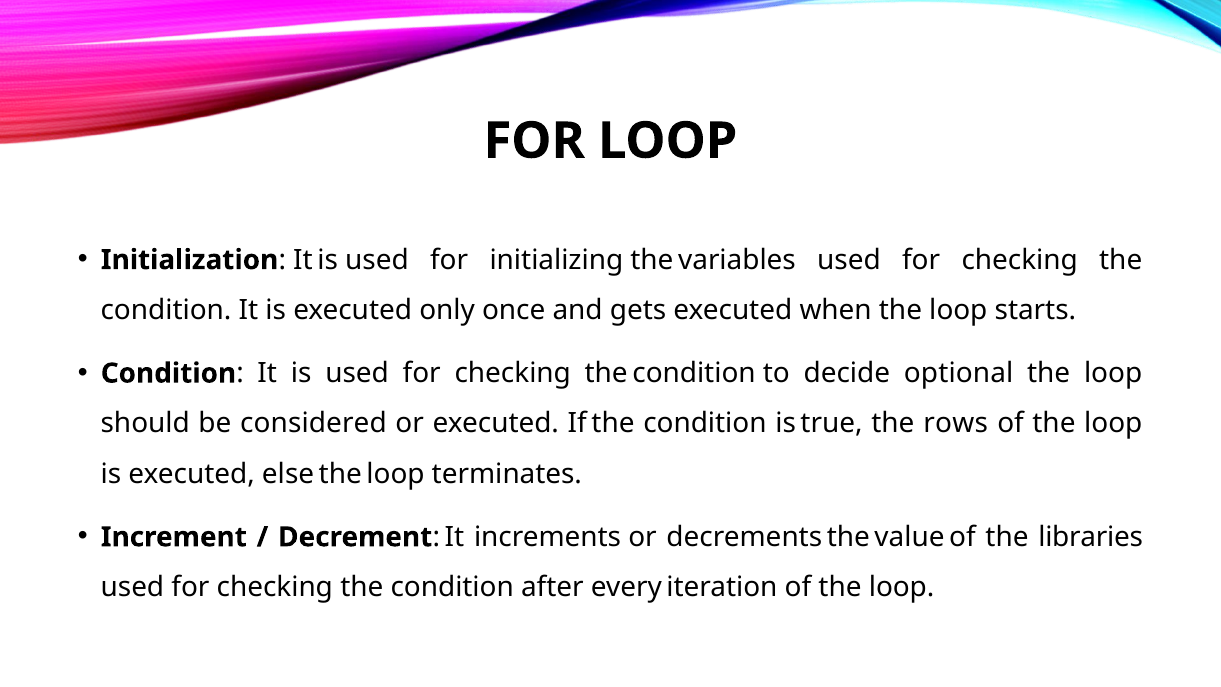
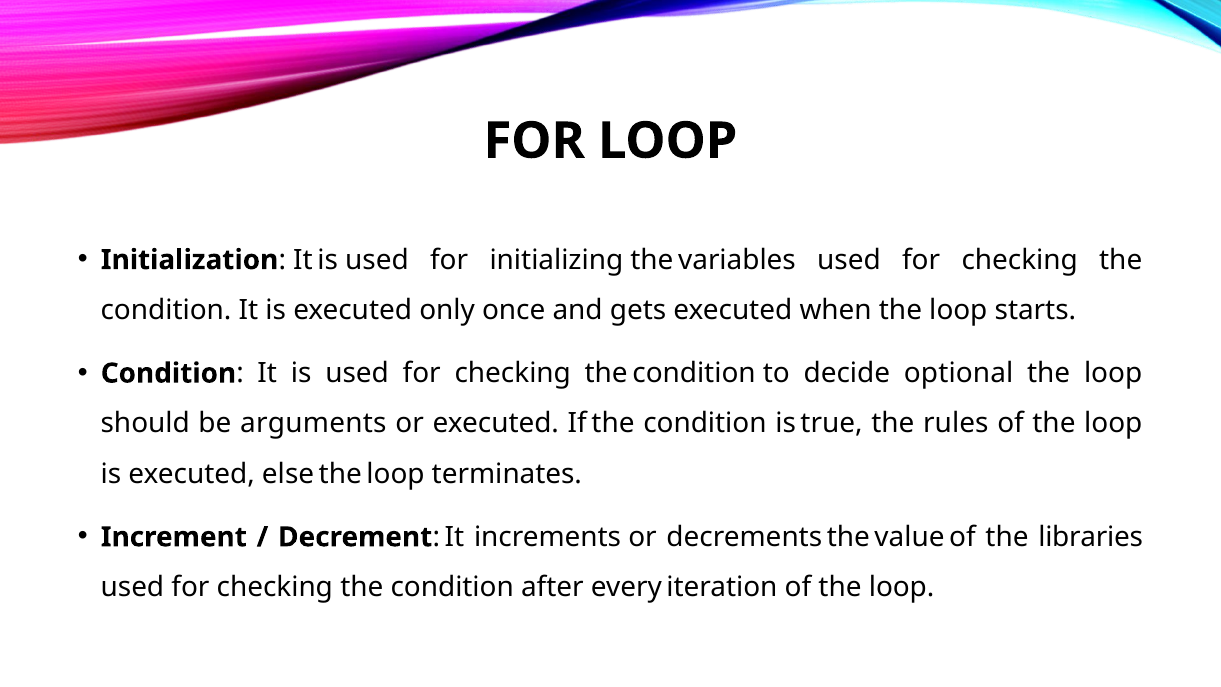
considered: considered -> arguments (313, 424)
rows: rows -> rules (956, 424)
